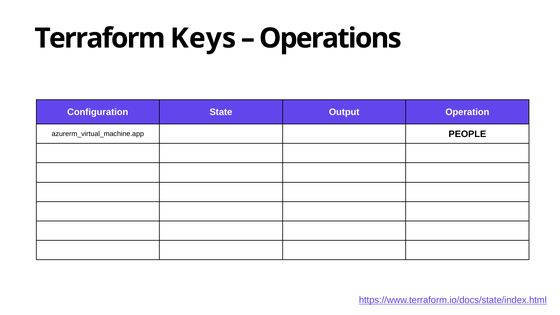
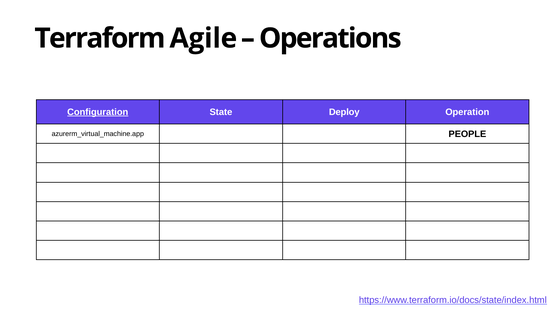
Keys: Keys -> Agile (203, 38)
Configuration underline: none -> present (98, 112)
Output: Output -> Deploy (344, 112)
